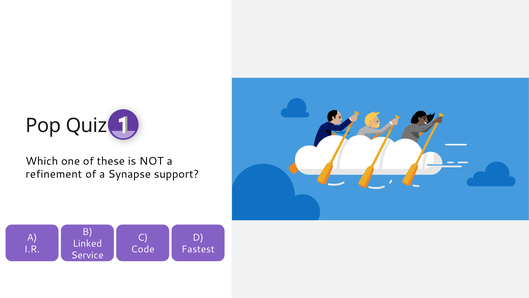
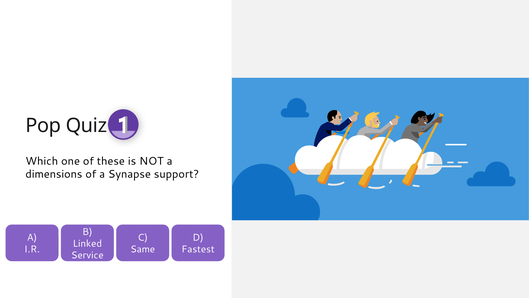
refinement: refinement -> dimensions (54, 174)
Code: Code -> Same (143, 249)
